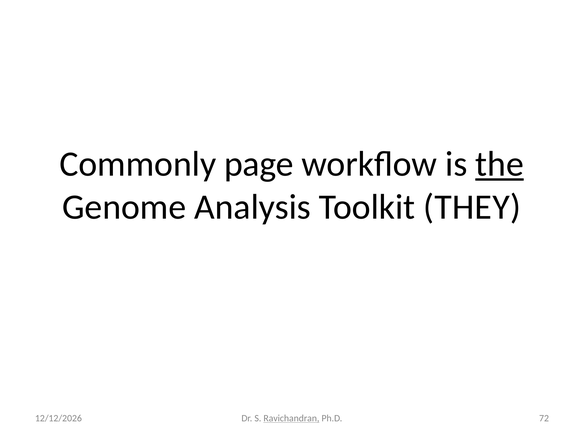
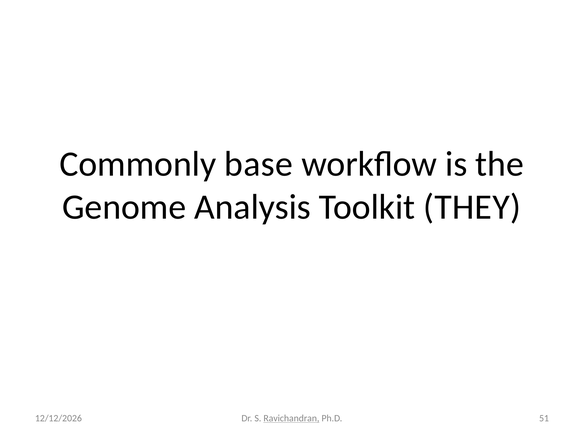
page: page -> base (259, 164)
the underline: present -> none (500, 164)
72: 72 -> 51 (544, 418)
